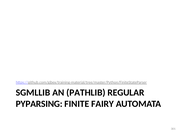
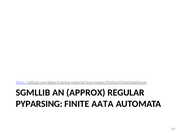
PATHLIB: PATHLIB -> APPROX (86, 93)
FAIRY: FAIRY -> AATA (102, 104)
